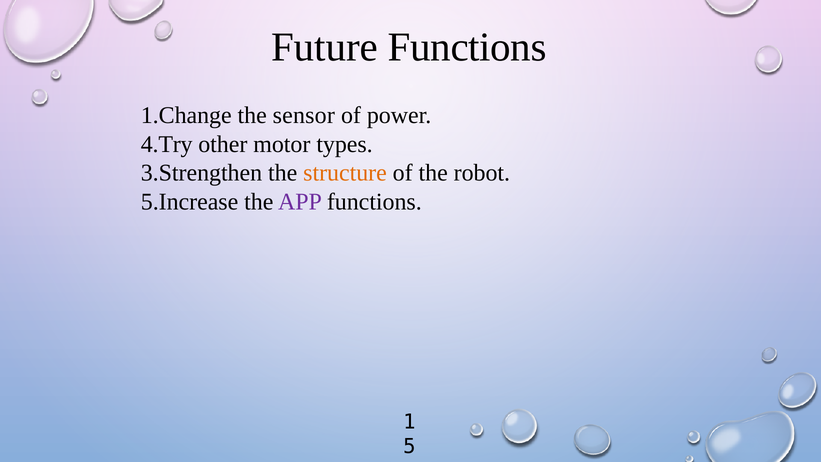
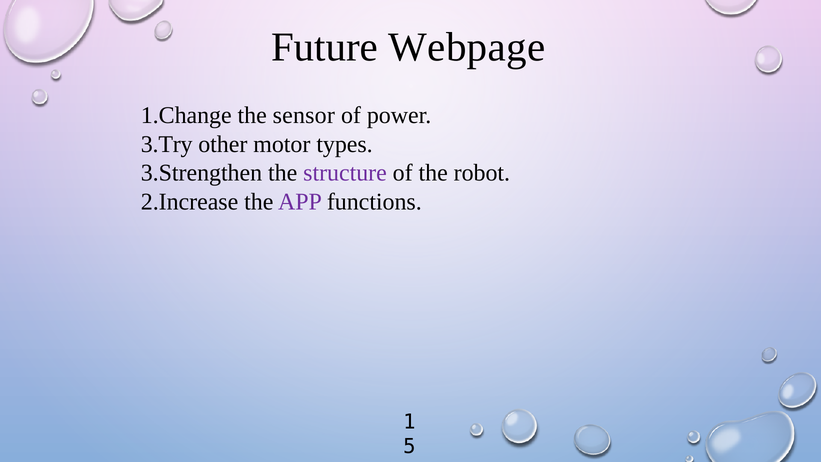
Future Functions: Functions -> Webpage (467, 47)
4.Try: 4.Try -> 3.Try (167, 144)
structure colour: orange -> purple (345, 173)
5.Increase: 5.Increase -> 2.Increase (190, 202)
